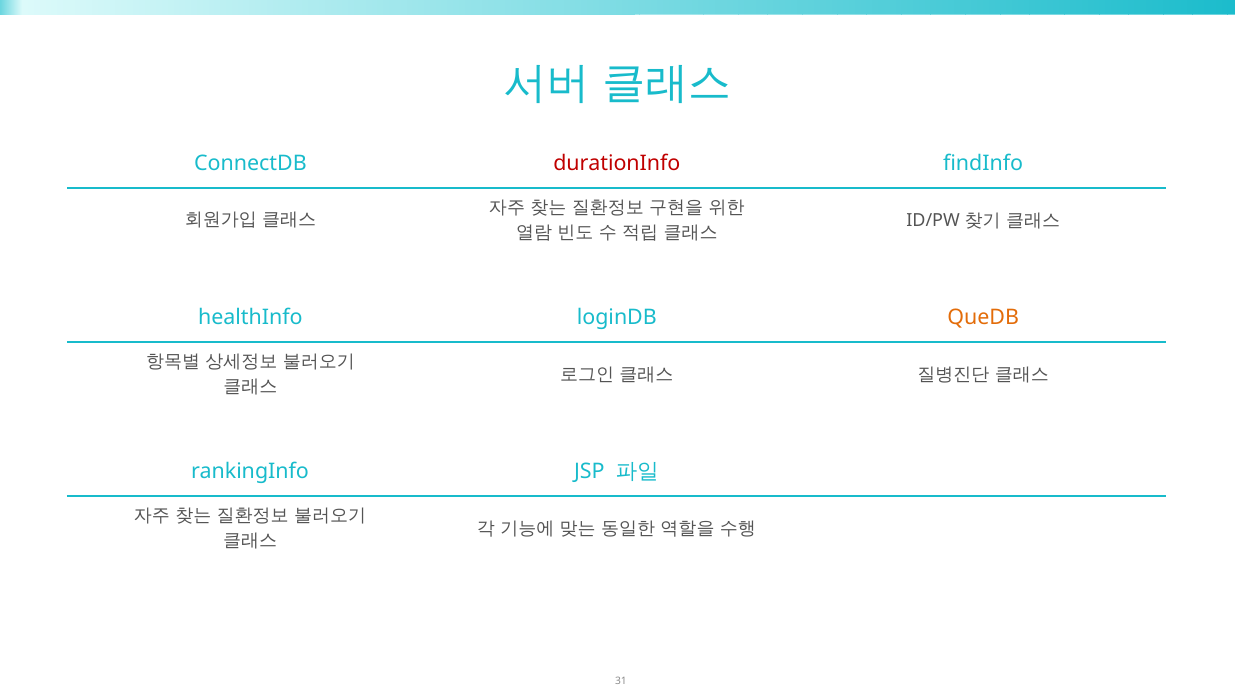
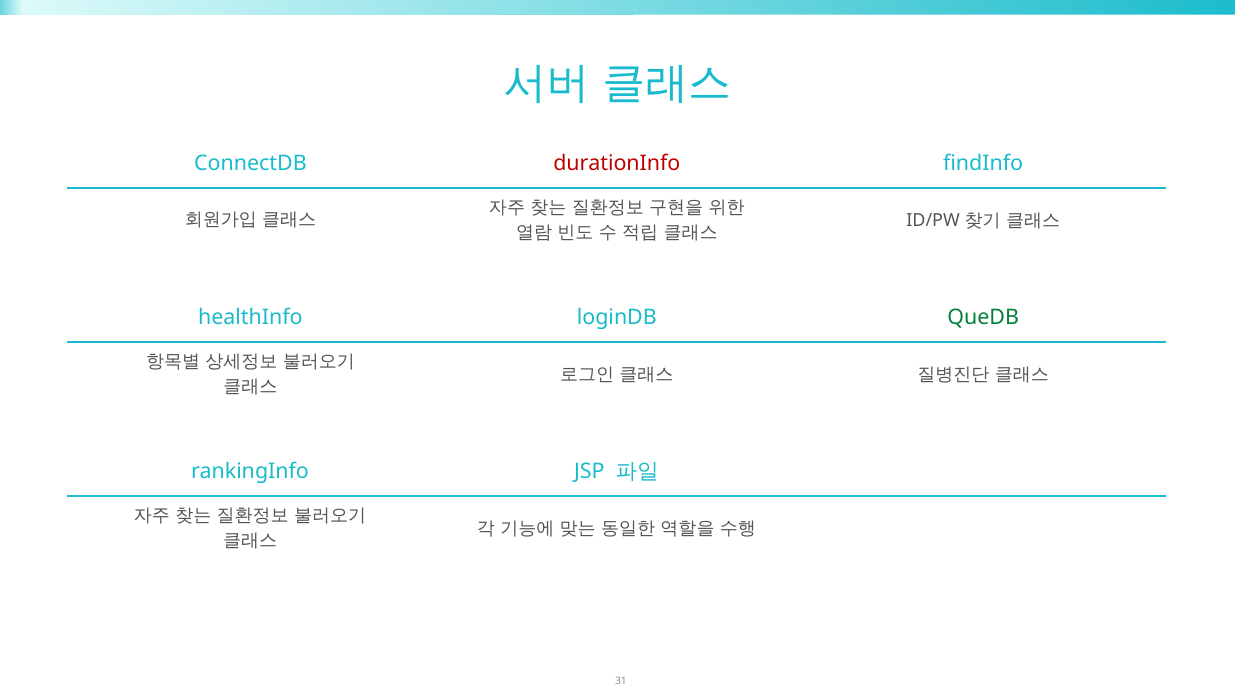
QueDB colour: orange -> green (983, 318)
